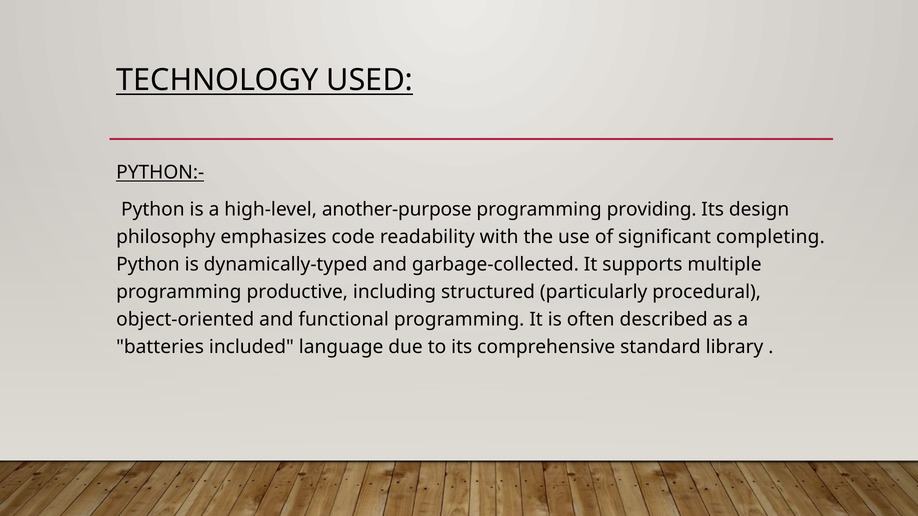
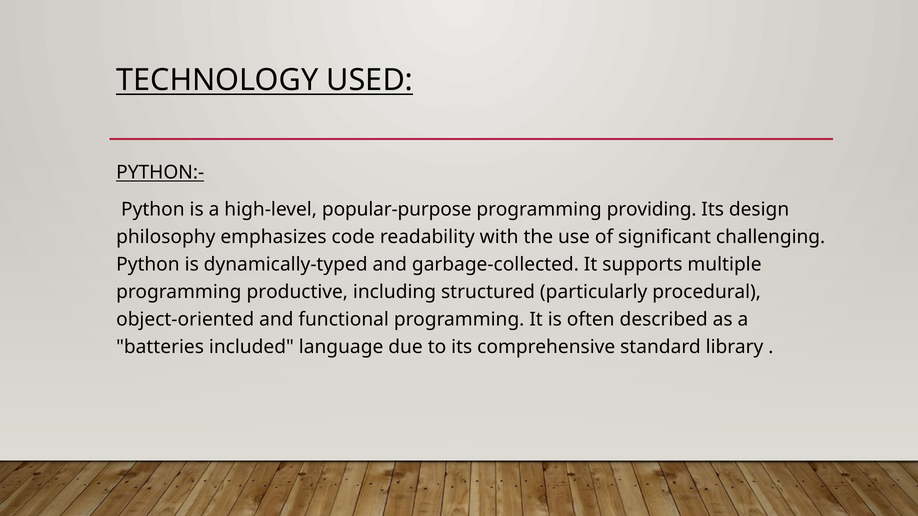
another-purpose: another-purpose -> popular-purpose (397, 210)
completing: completing -> challenging (771, 237)
